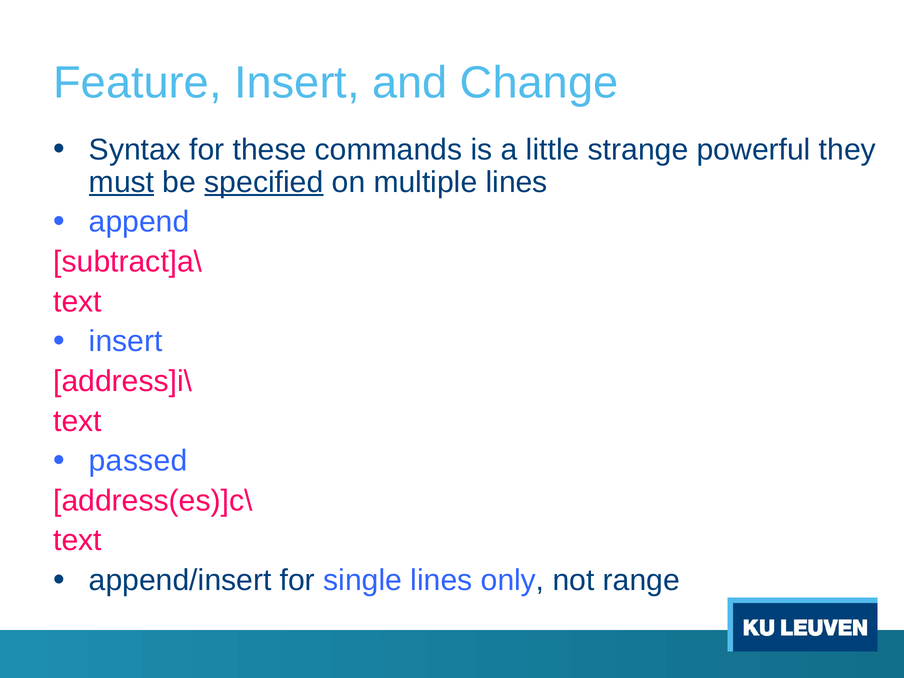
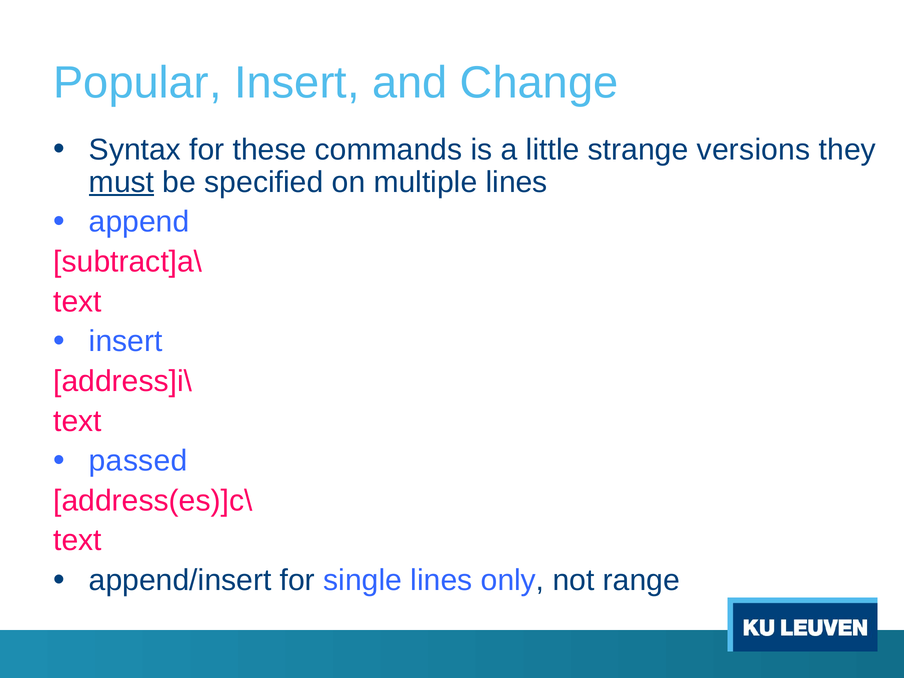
Feature: Feature -> Popular (137, 83)
powerful: powerful -> versions (754, 150)
specified underline: present -> none (264, 182)
